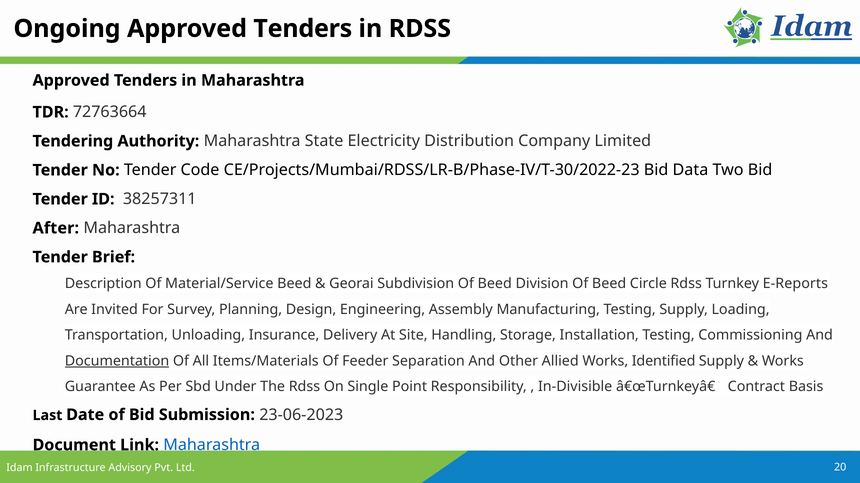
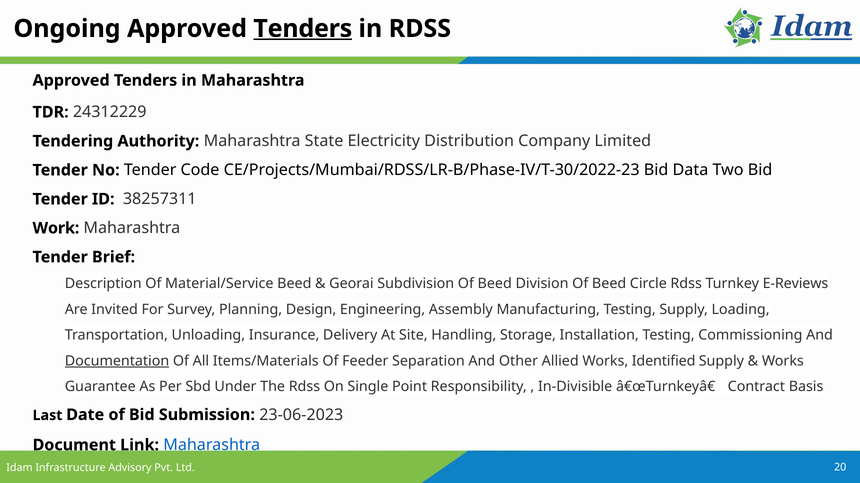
Tenders underline: none -> present (303, 29)
72763664: 72763664 -> 24312229 (110, 112)
After: After -> Work (56, 228)
E-Reports: E-Reports -> E-Reviews (795, 284)
